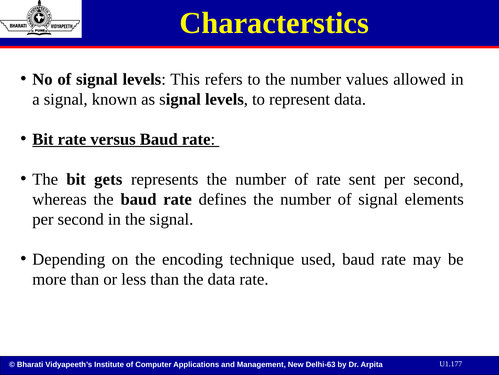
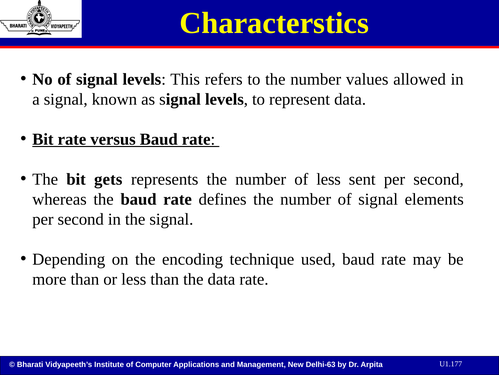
of rate: rate -> less (329, 179)
